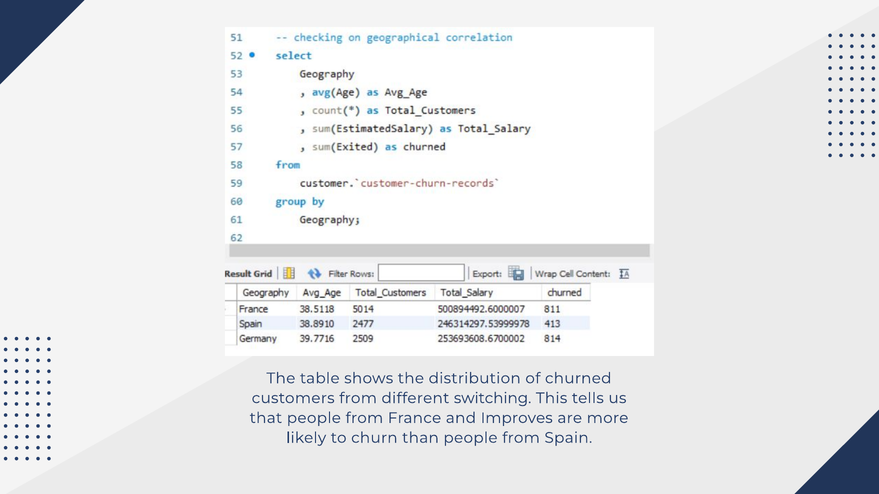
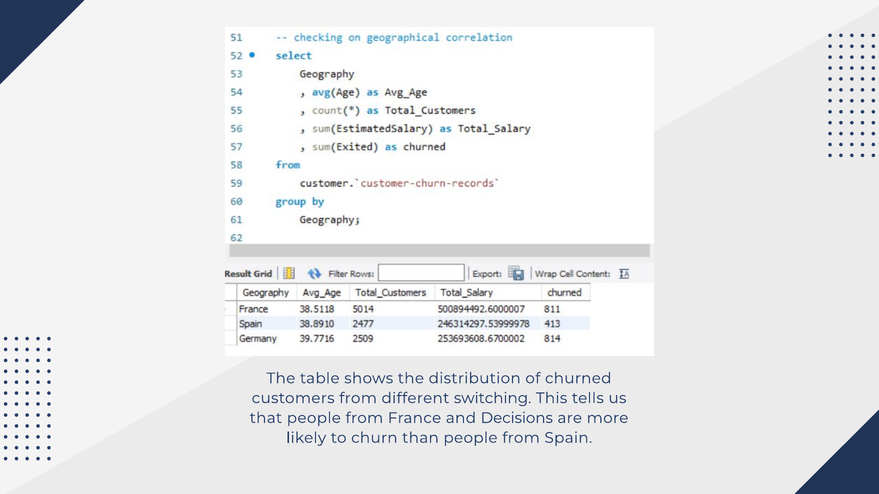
Improves: Improves -> Decisions (517, 418)
